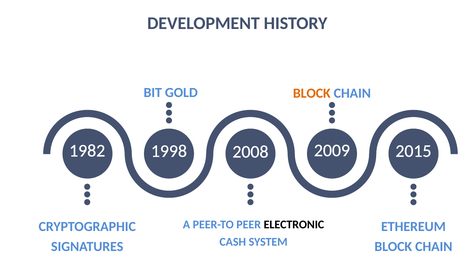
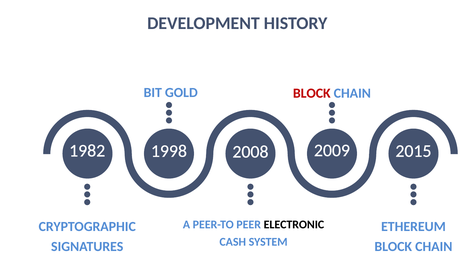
BLOCK colour: orange -> red (312, 93)
